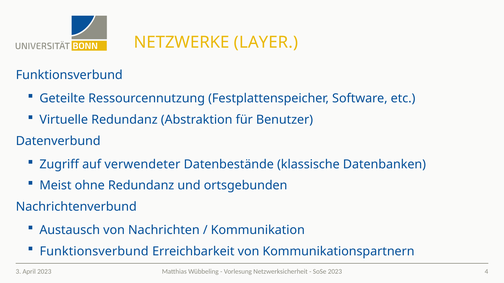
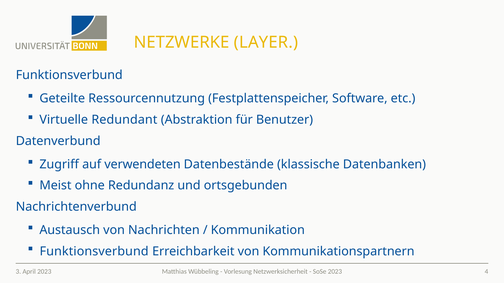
Virtuelle Redundanz: Redundanz -> Redundant (124, 120)
verwendeter: verwendeter -> verwendeten (143, 165)
